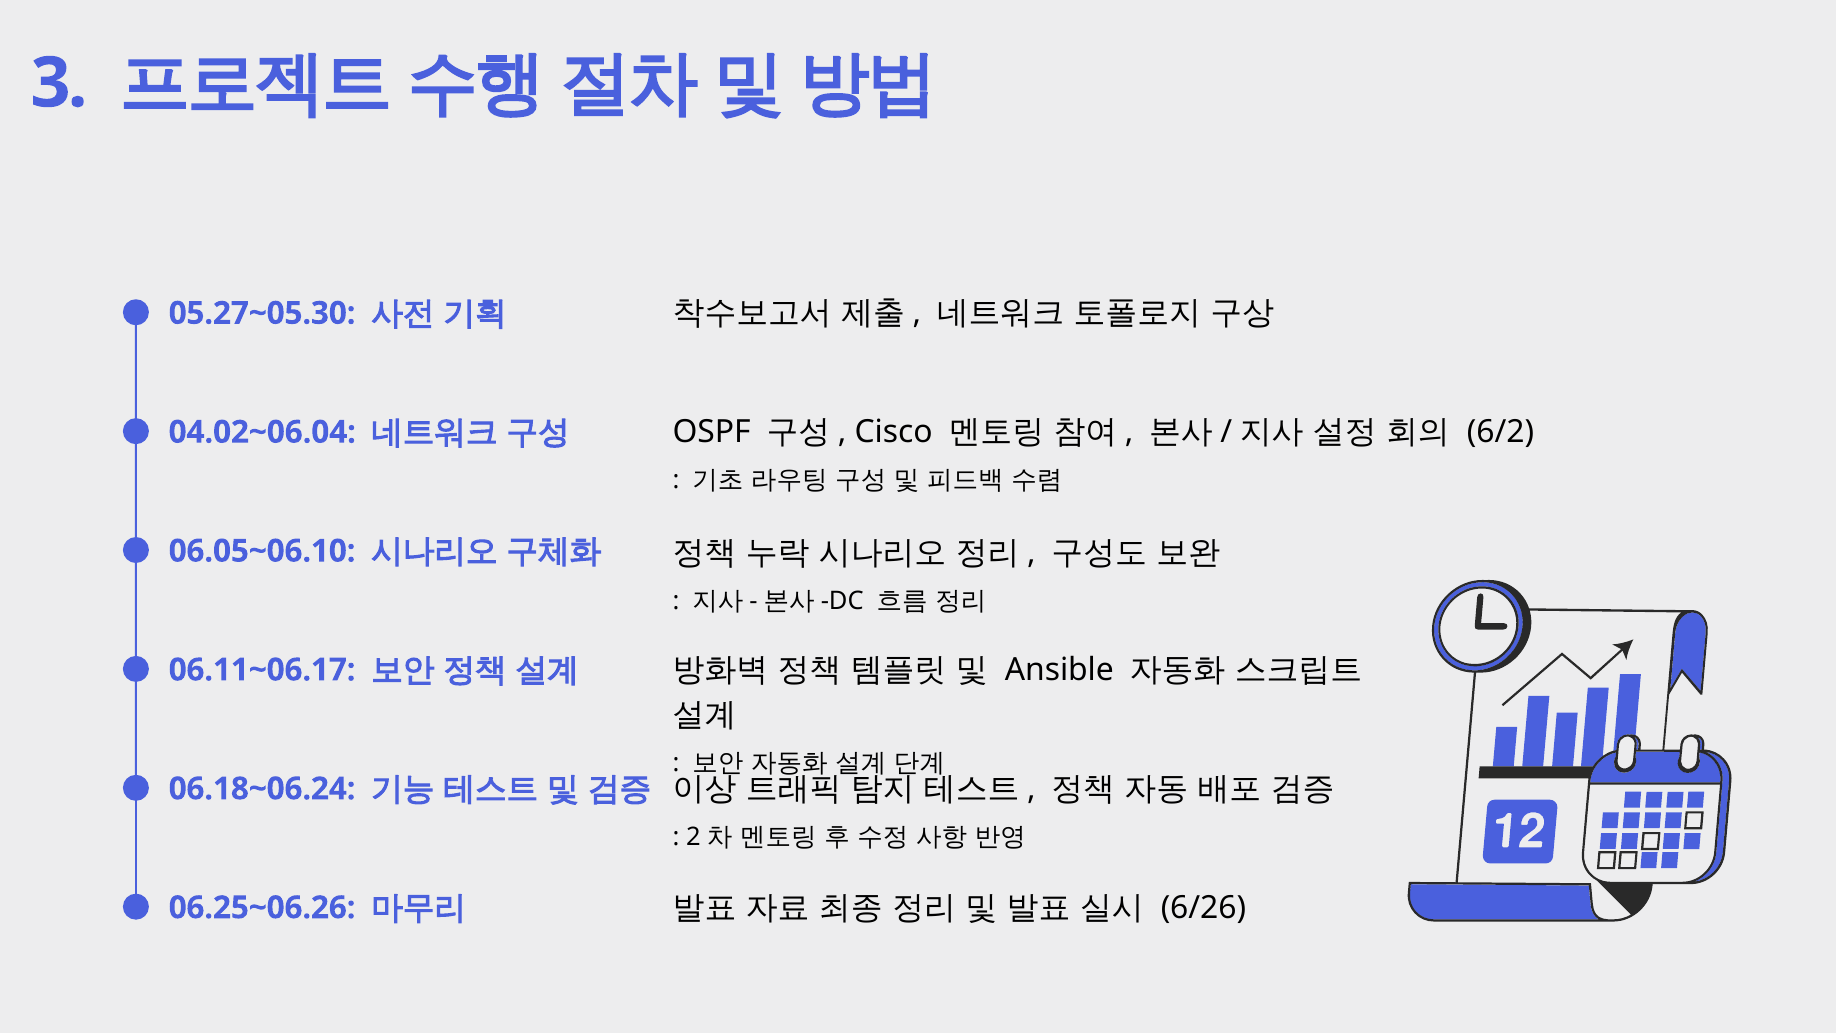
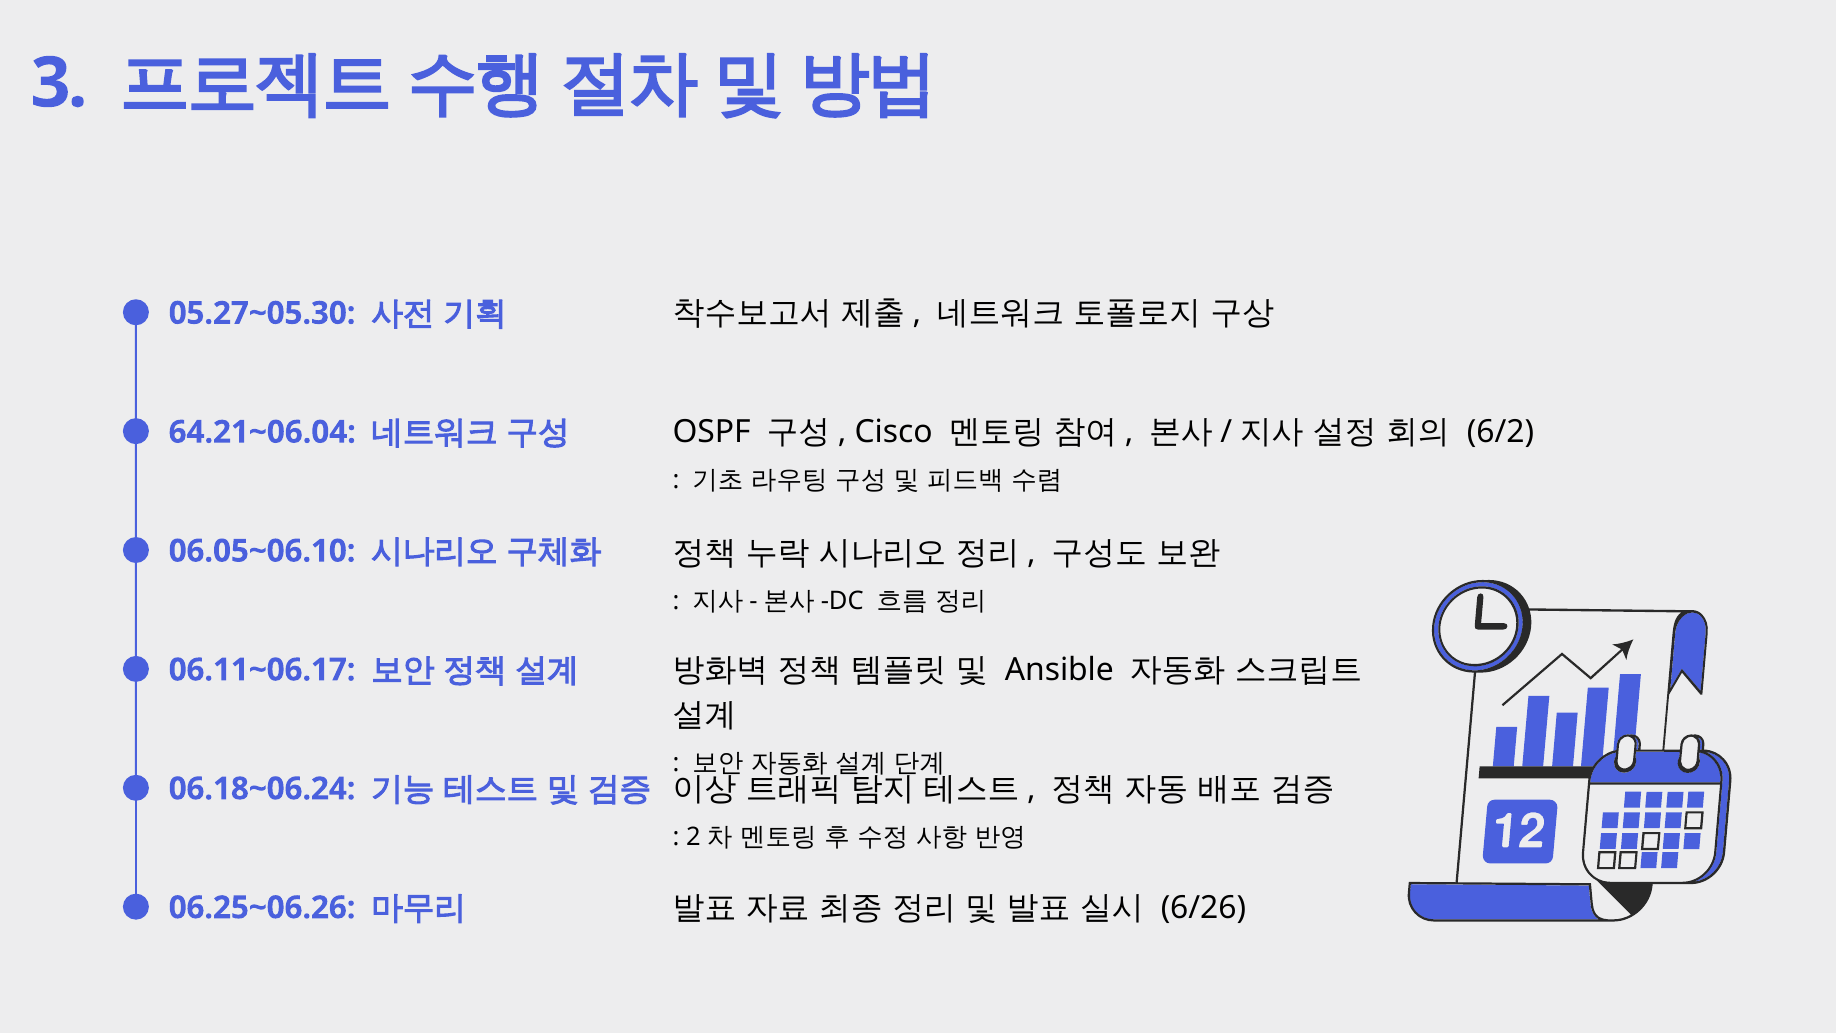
04.02~06.04: 04.02~06.04 -> 64.21~06.04 (262, 432)
